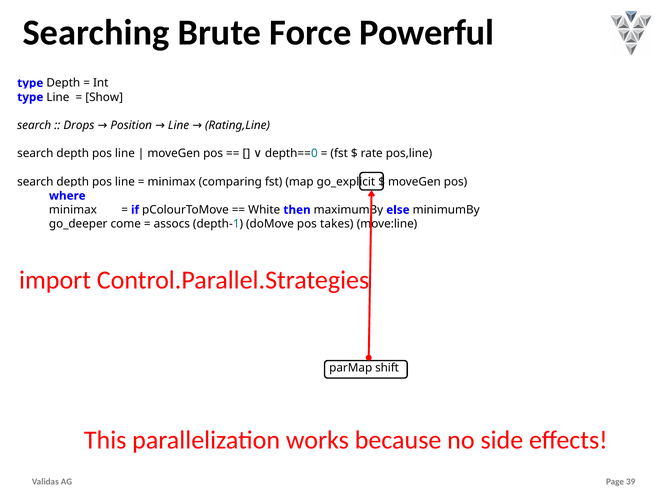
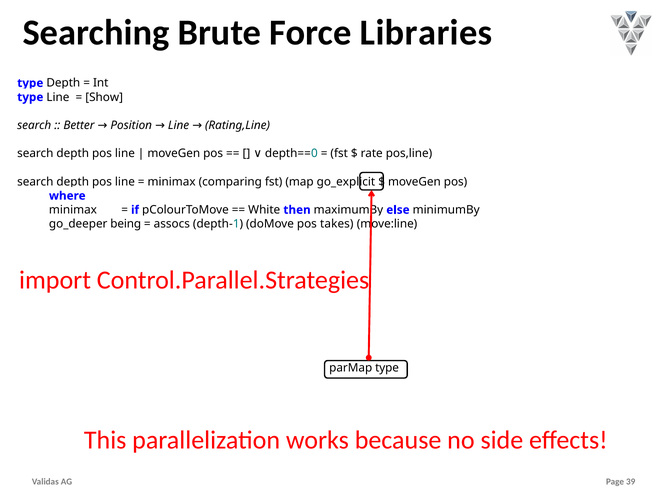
Powerful: Powerful -> Libraries (426, 33)
Drops: Drops -> Better (79, 125)
come: come -> being (126, 224)
parMap shift: shift -> type (387, 367)
